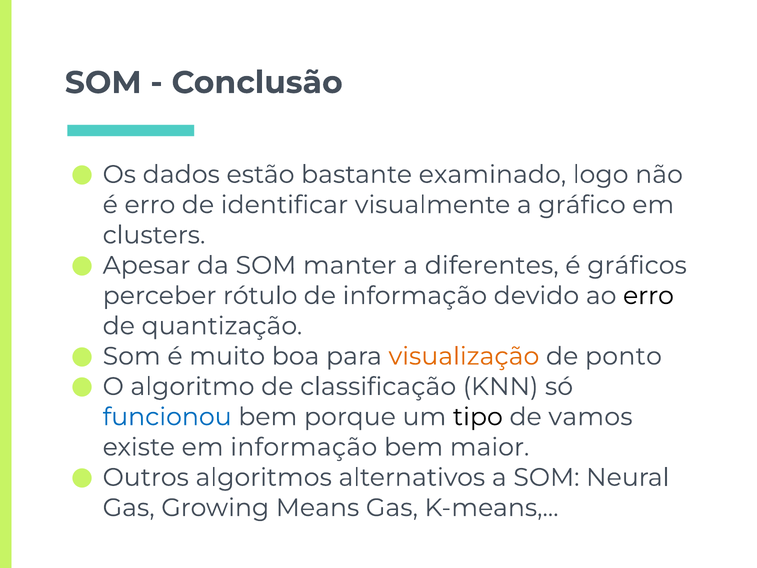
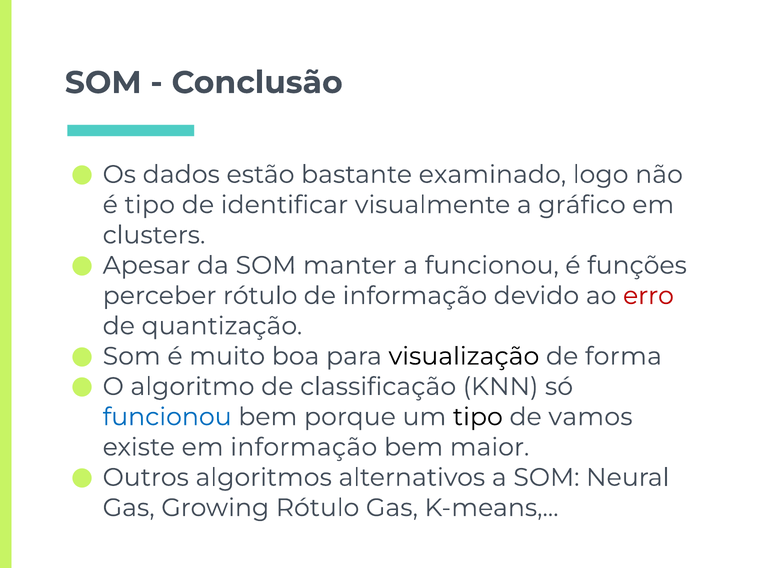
é erro: erro -> tipo (150, 205)
a diferentes: diferentes -> funcionou (492, 265)
gráficos: gráficos -> funções (637, 265)
erro colour: black -> red (648, 296)
visualização colour: orange -> black (464, 356)
ponto: ponto -> forma (623, 356)
Growing Means: Means -> Rótulo (318, 508)
